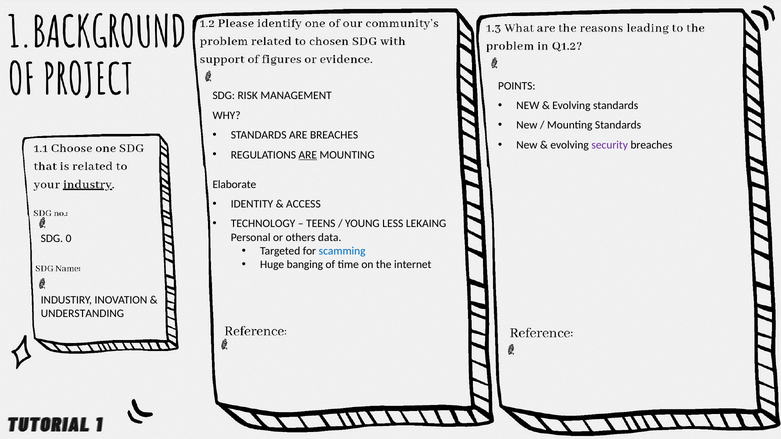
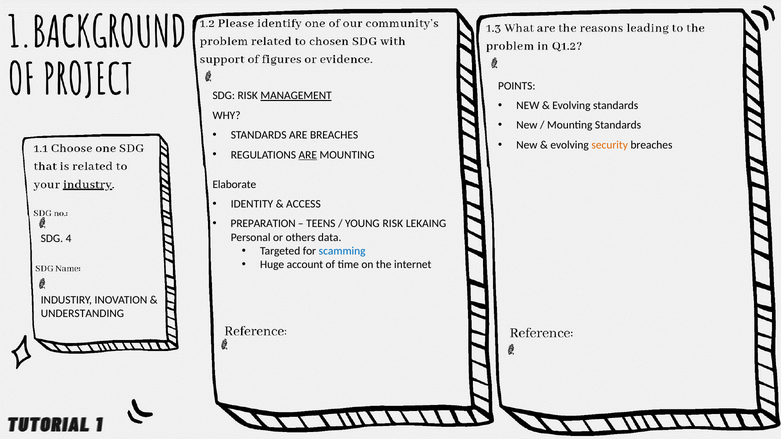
MANAGEMENT underline: none -> present (296, 96)
security colour: purple -> orange (610, 145)
TECHNOLOGY: TECHNOLOGY -> PREPARATION (263, 224)
YOUNG LESS: LESS -> RISK (393, 224)
0: 0 -> 4 (69, 239)
banging: banging -> account (305, 265)
